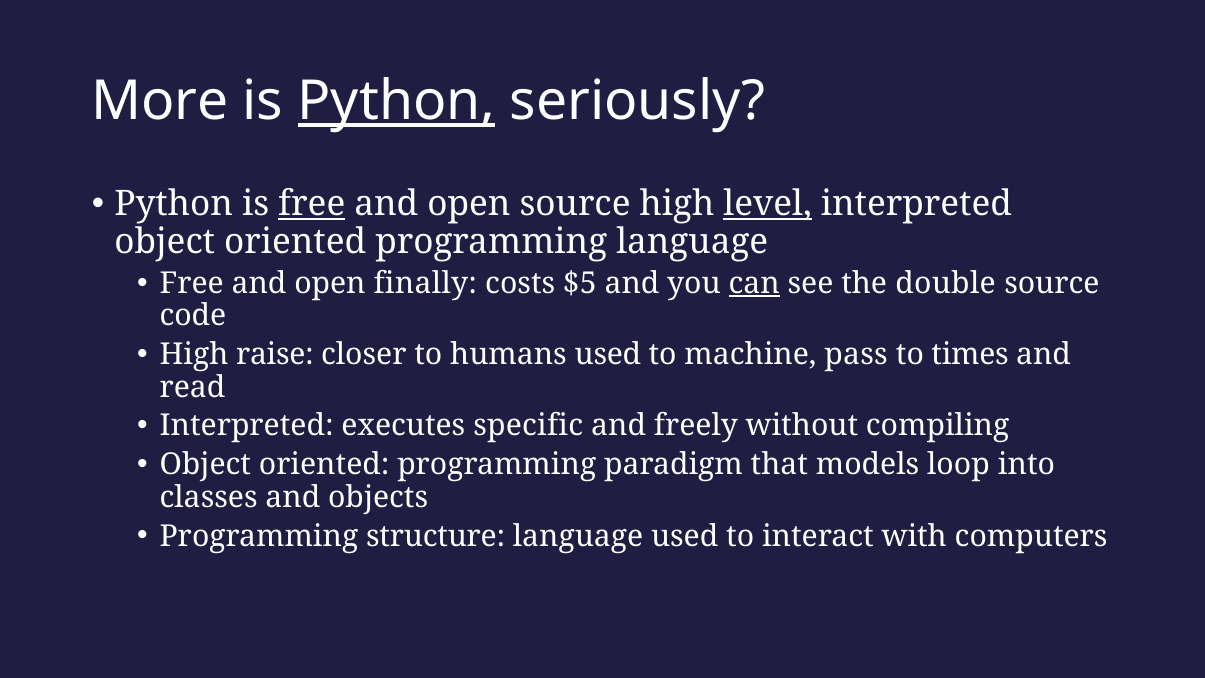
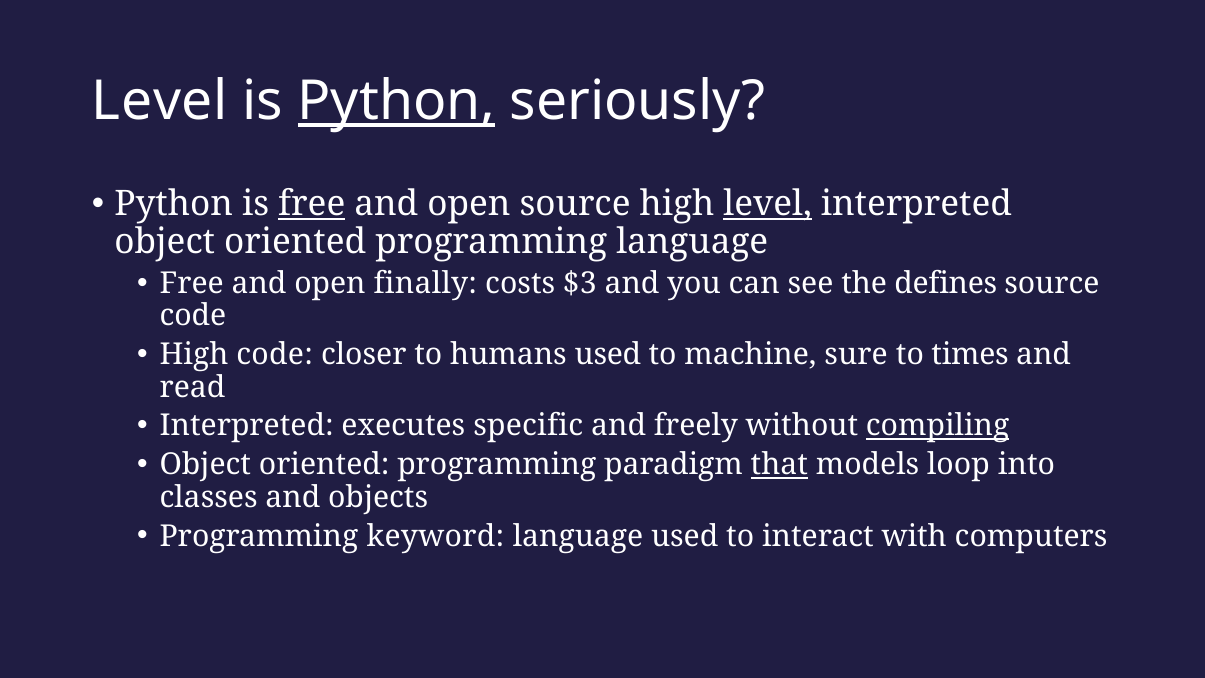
More: More -> Level (160, 101)
$5: $5 -> $3 (580, 283)
can underline: present -> none (754, 283)
double: double -> defines (946, 283)
High raise: raise -> code (275, 355)
pass: pass -> sure (856, 355)
compiling underline: none -> present (938, 426)
that underline: none -> present (779, 465)
structure: structure -> keyword (435, 536)
